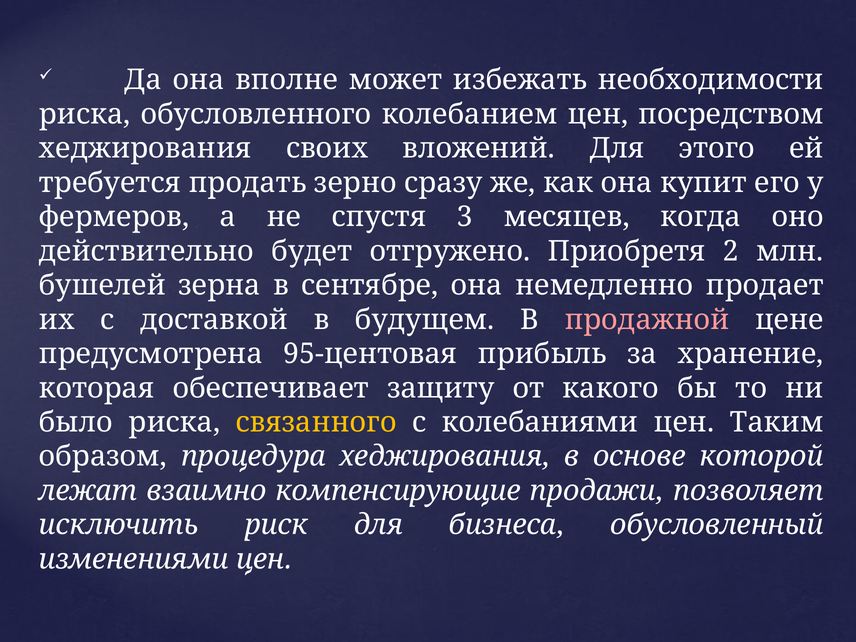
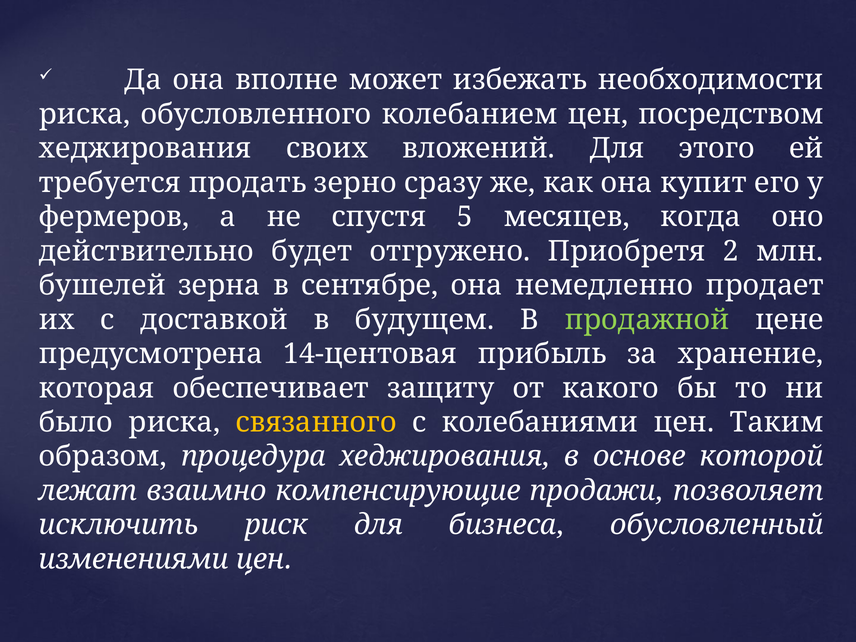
3: 3 -> 5 (465, 217)
продажной colour: pink -> light green (647, 320)
95-центовая: 95-центовая -> 14-центовая (370, 354)
